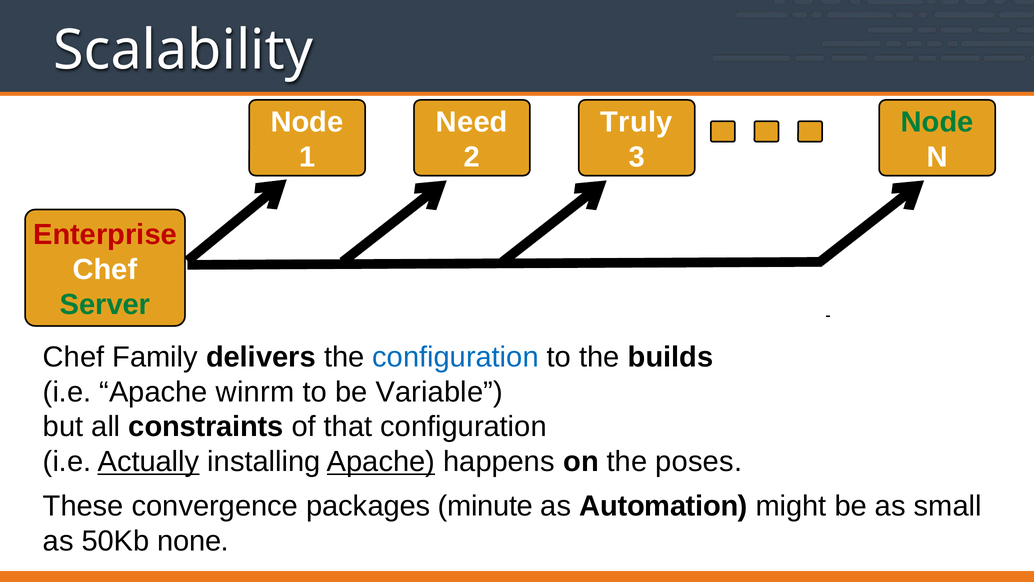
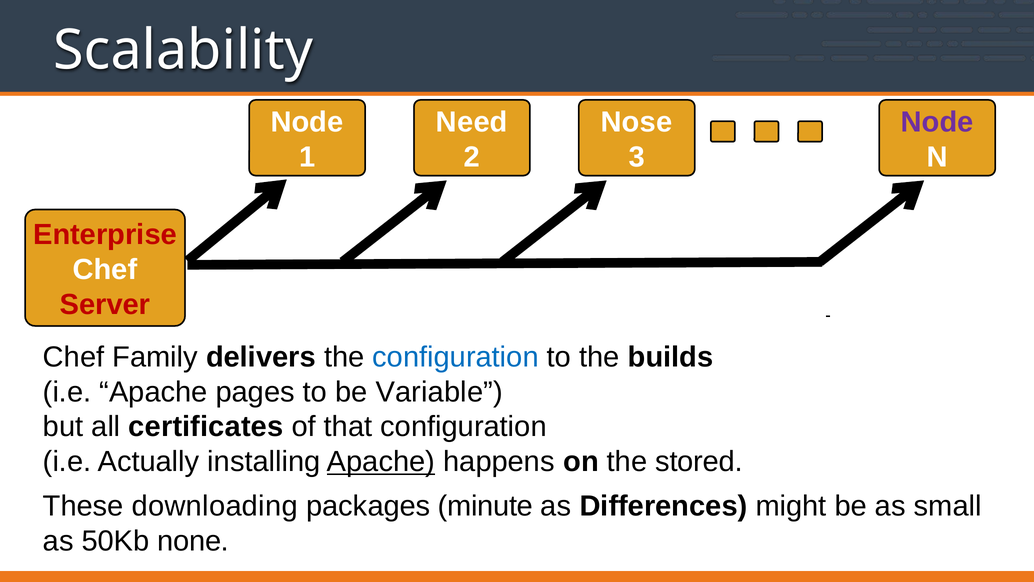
Truly: Truly -> Nose (637, 122)
Node colour: green -> purple (937, 122)
Server colour: green -> red (105, 304)
winrm: winrm -> pages (255, 392)
constraints: constraints -> certificates (206, 427)
Actually underline: present -> none (149, 461)
poses: poses -> stored (699, 461)
convergence: convergence -> downloading (215, 506)
Automation: Automation -> Differences (663, 506)
